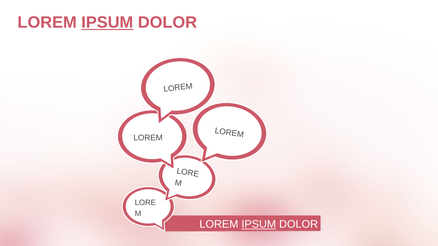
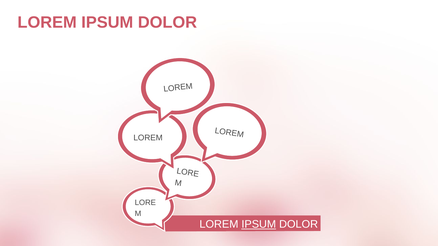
IPSUM underline: present -> none (107, 22)
